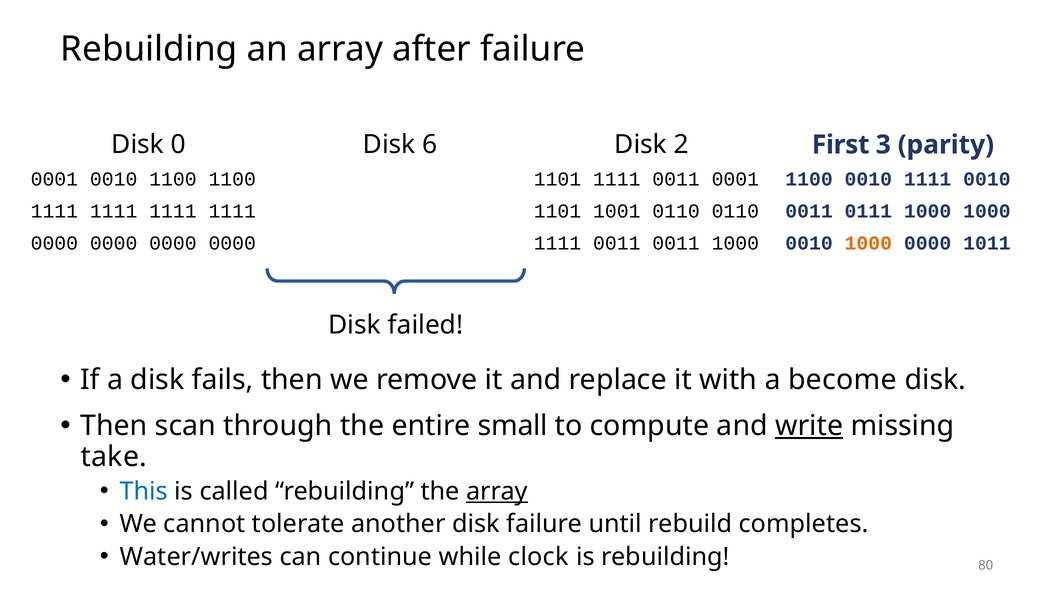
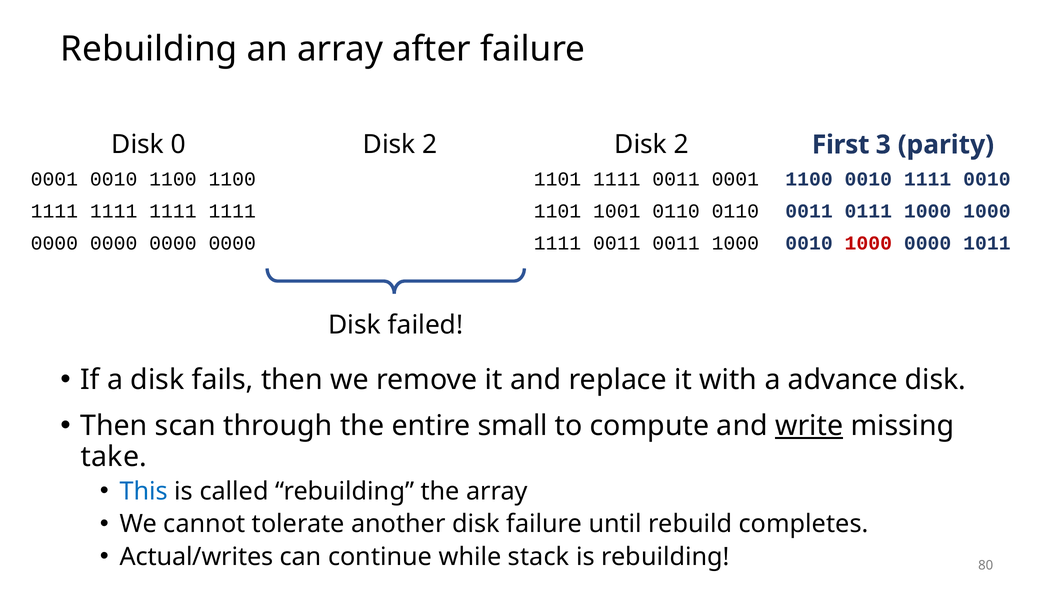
0 Disk 6: 6 -> 2 (430, 145)
1000 colour: orange -> red (868, 243)
become: become -> advance (843, 380)
array underline: present -> none (497, 491)
Water/writes: Water/writes -> Actual/writes (196, 557)
clock: clock -> stack (539, 557)
